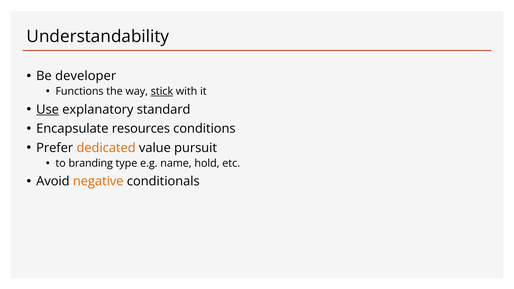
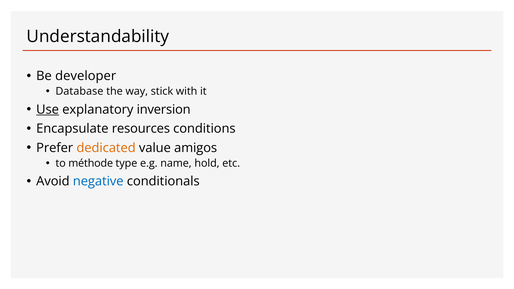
Functions: Functions -> Database (79, 91)
stick underline: present -> none (162, 91)
standard: standard -> inversion (164, 110)
pursuit: pursuit -> amigos (196, 148)
branding: branding -> méthode (91, 163)
negative colour: orange -> blue (98, 181)
